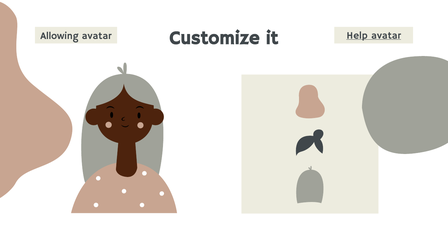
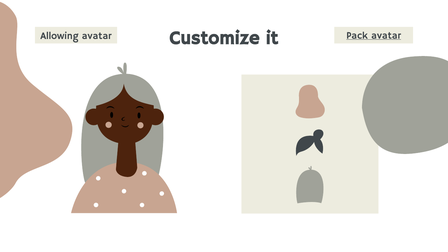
Help: Help -> Pack (357, 36)
